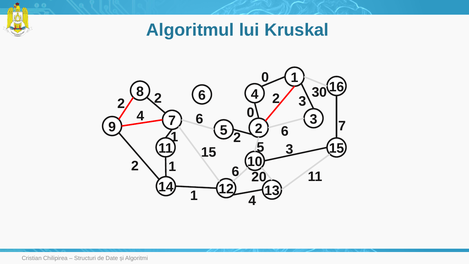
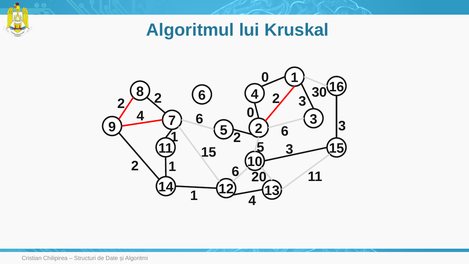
7: 7 -> 3 (342, 126)
